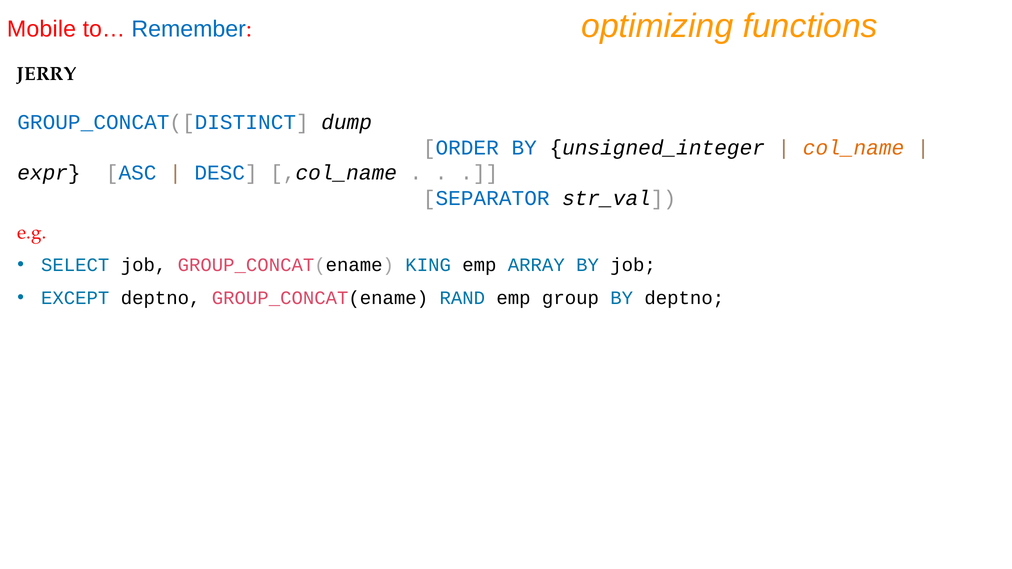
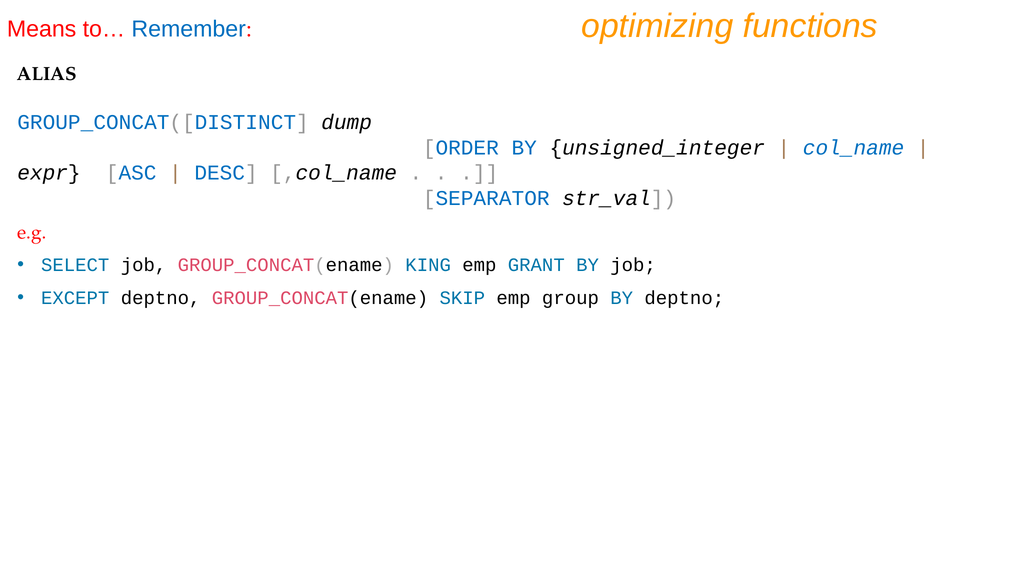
Mobile: Mobile -> Means (42, 29)
JERRY: JERRY -> ALIAS (47, 74)
col_name colour: orange -> blue (854, 148)
ARRAY: ARRAY -> GRANT (536, 265)
RAND: RAND -> SKIP (462, 298)
